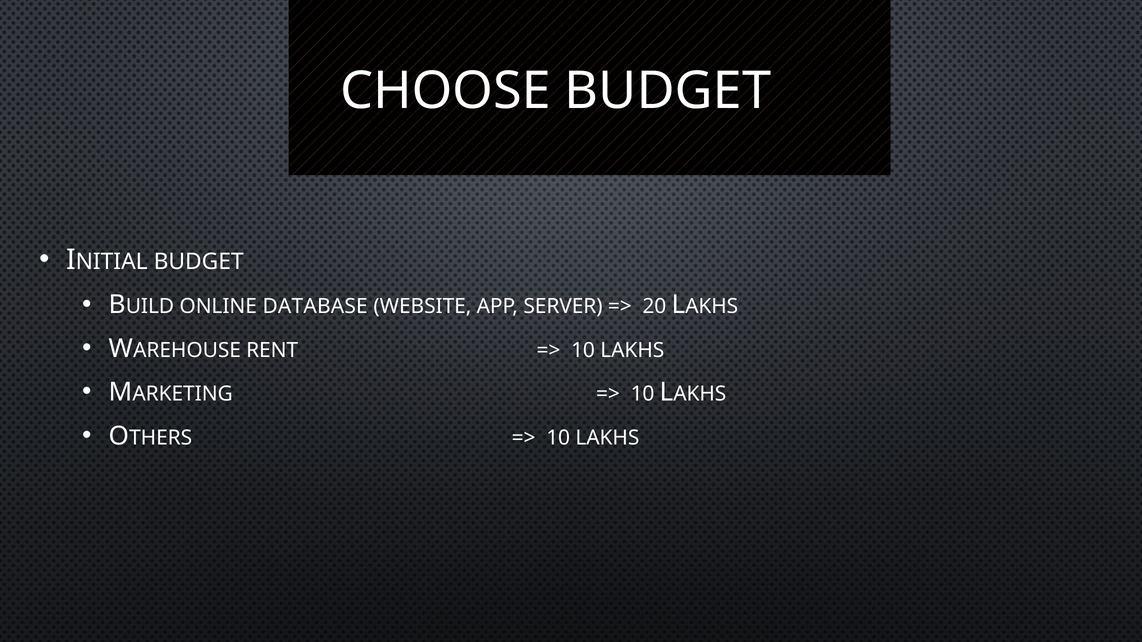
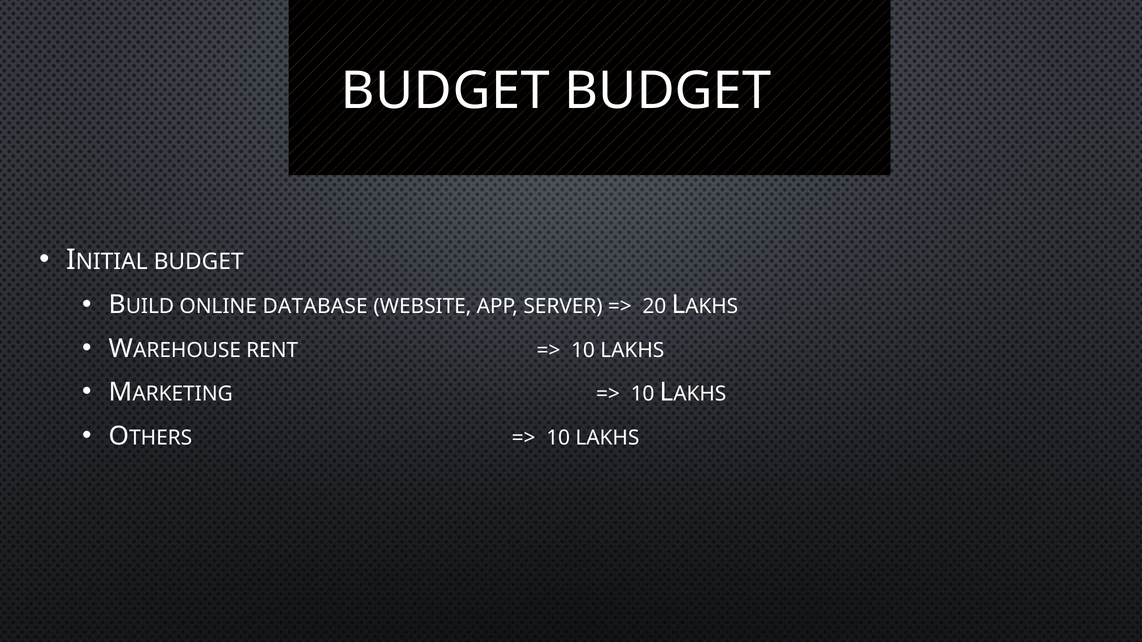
CHOOSE: CHOOSE -> BUDGET (445, 91)
